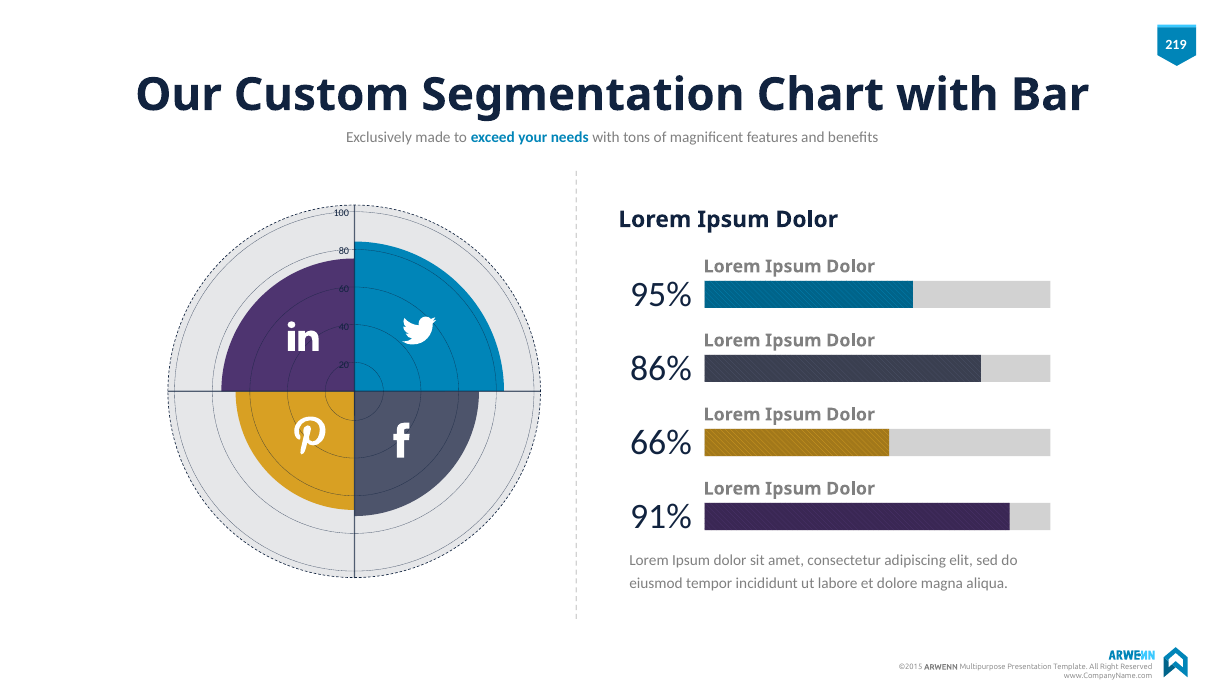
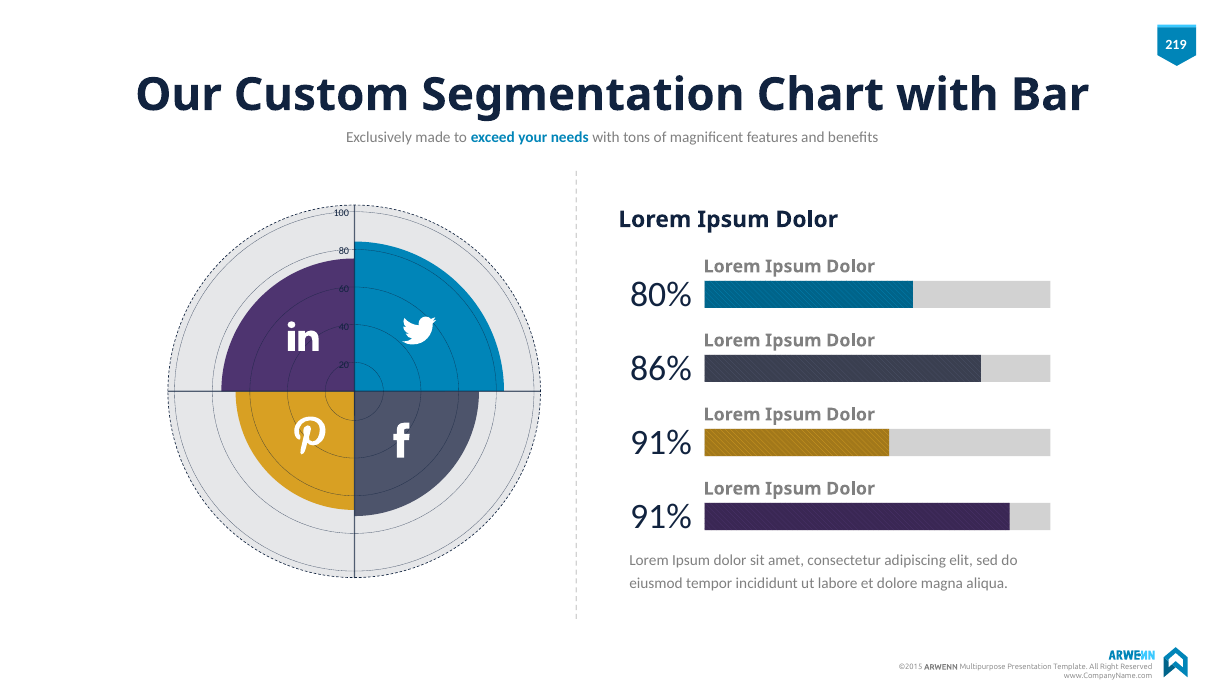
95%: 95% -> 80% (661, 295)
66%: 66% -> 91% (661, 443)
